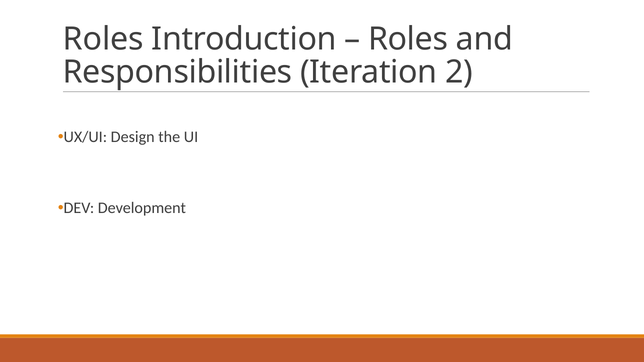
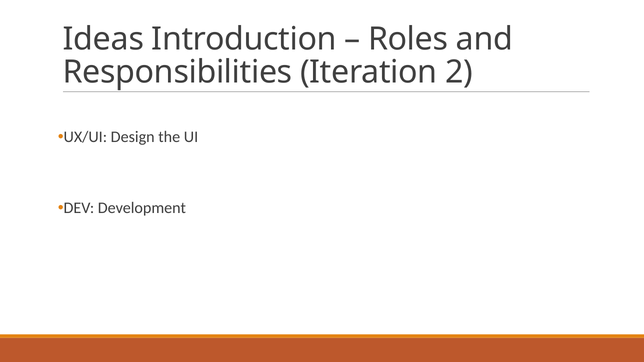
Roles: Roles -> Ideas (103, 39)
